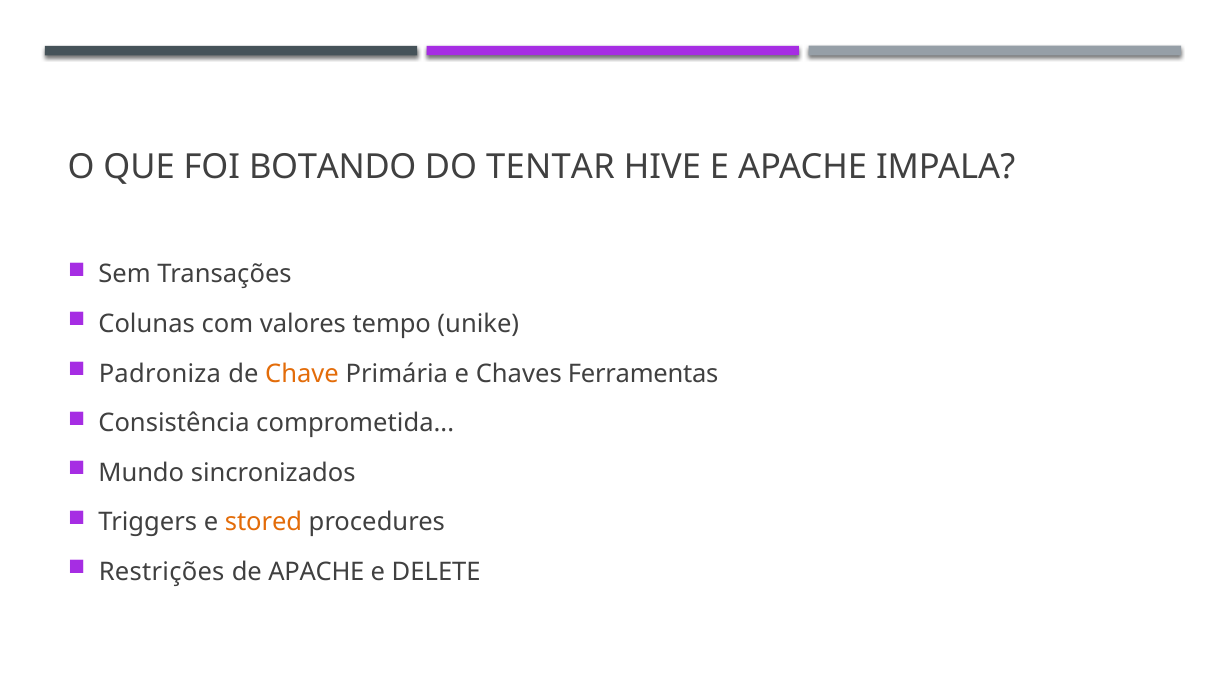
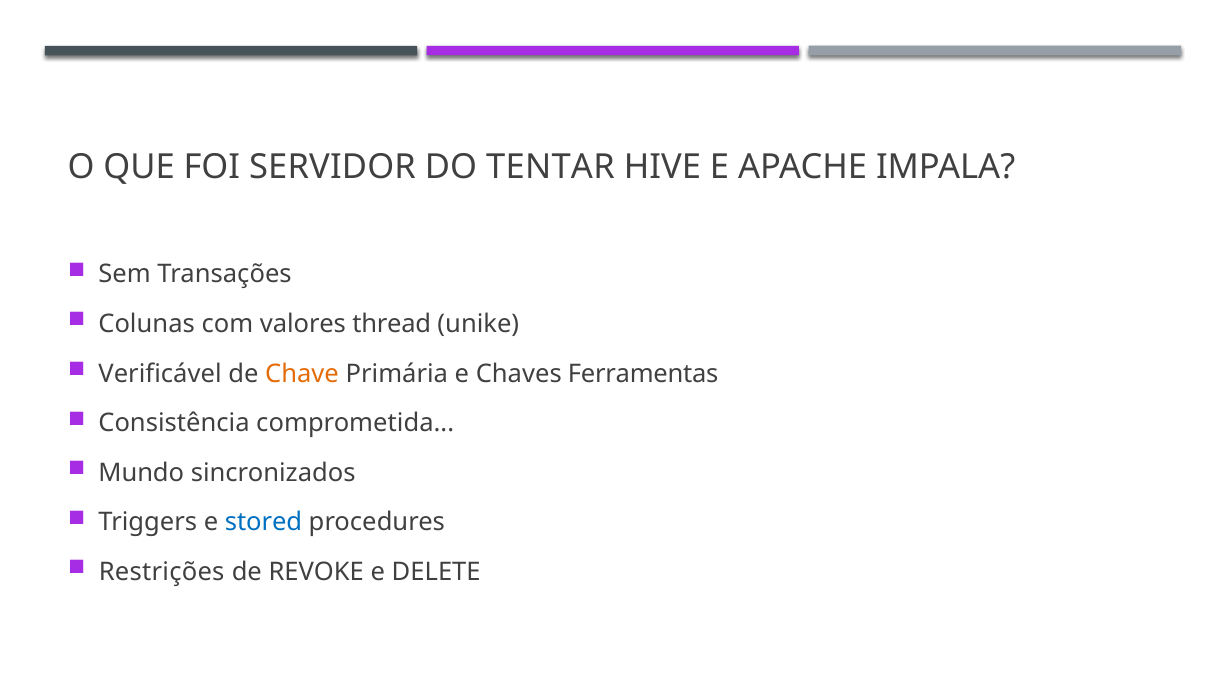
BOTANDO: BOTANDO -> SERVIDOR (332, 167)
tempo: tempo -> thread (392, 324)
Padroniza: Padroniza -> Verificável (160, 373)
stored colour: orange -> blue (264, 522)
de APACHE: APACHE -> REVOKE (316, 572)
